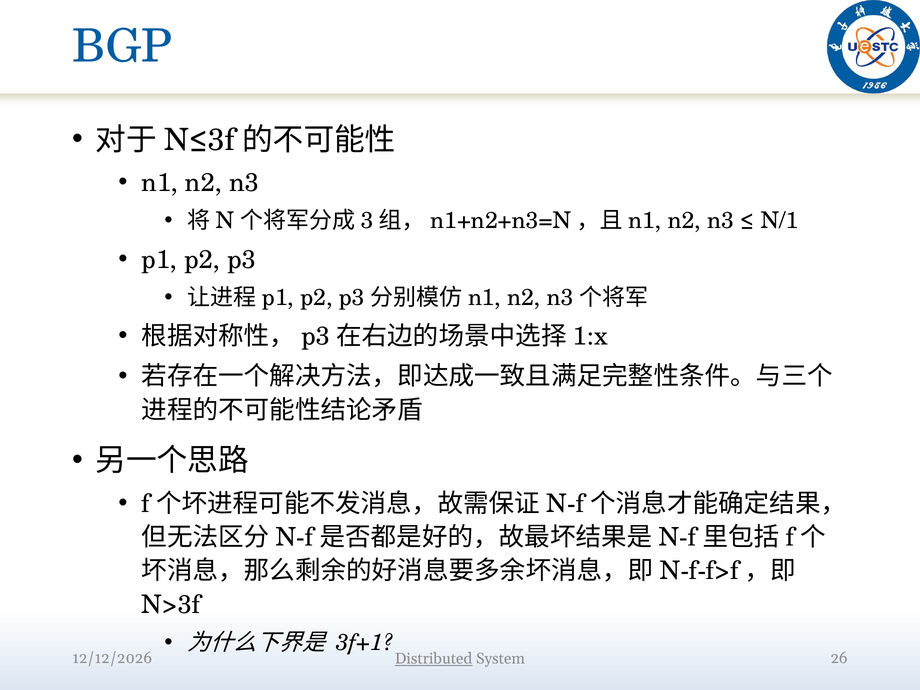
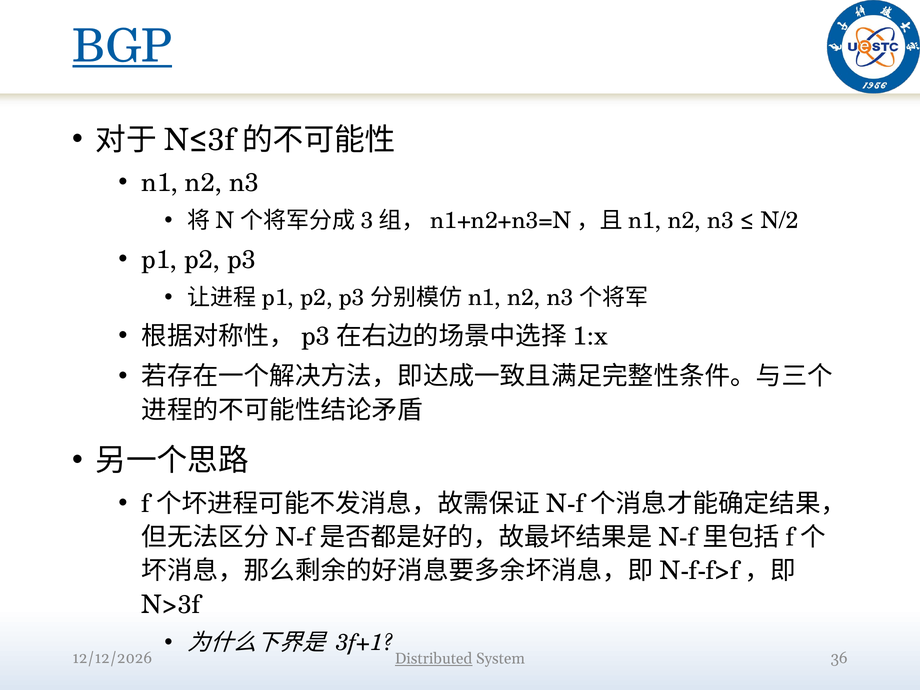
BGP underline: none -> present (122, 46)
N/1: N/1 -> N/2 (780, 221)
26: 26 -> 36 (839, 658)
